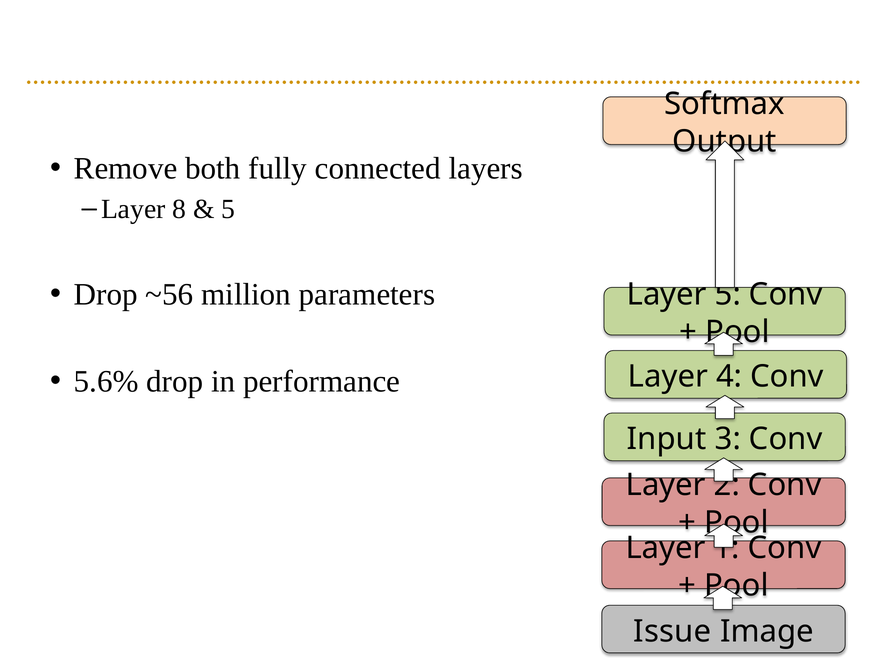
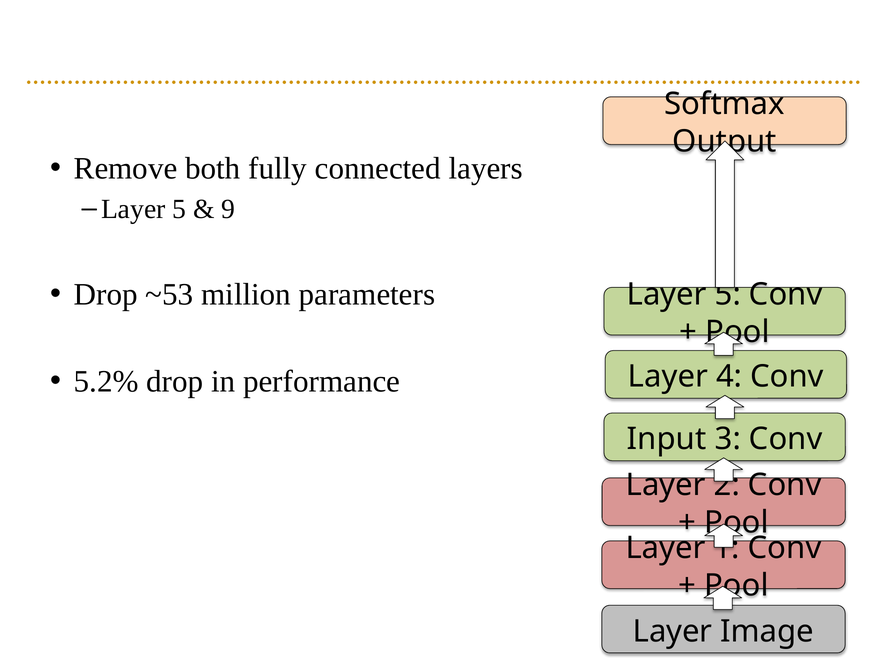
8: 8 -> 5 (179, 209)
5: 5 -> 9 (228, 209)
~56: ~56 -> ~53 (169, 294)
5.6%: 5.6% -> 5.2% (106, 381)
Issue: Issue -> Layer (673, 631)
